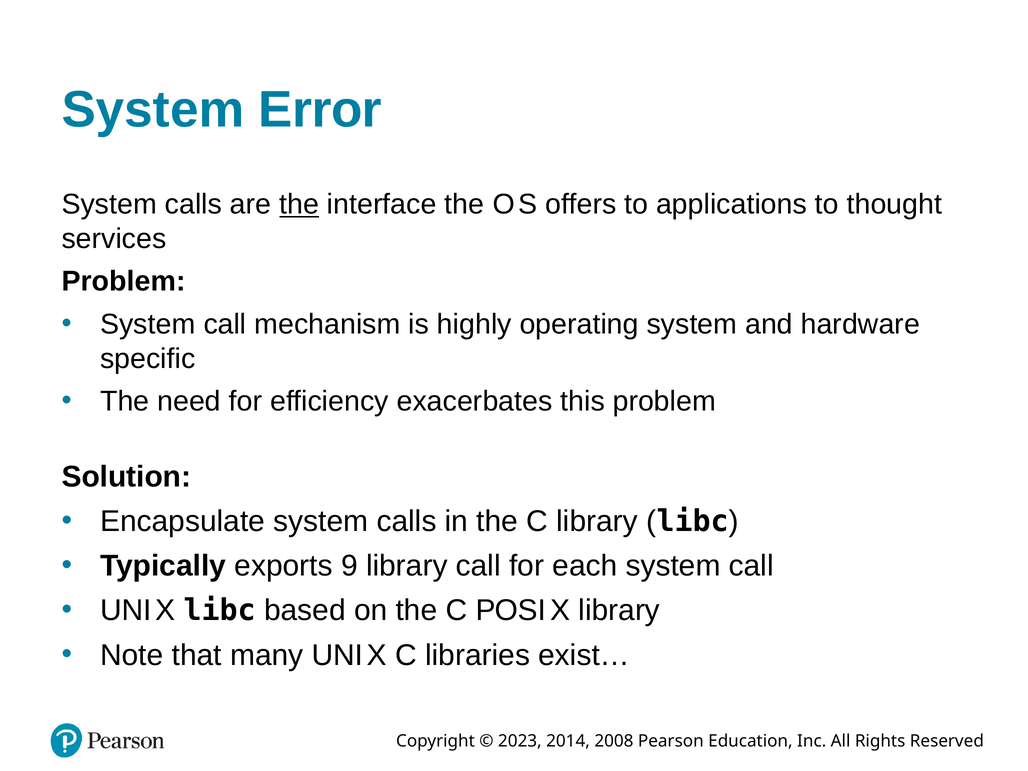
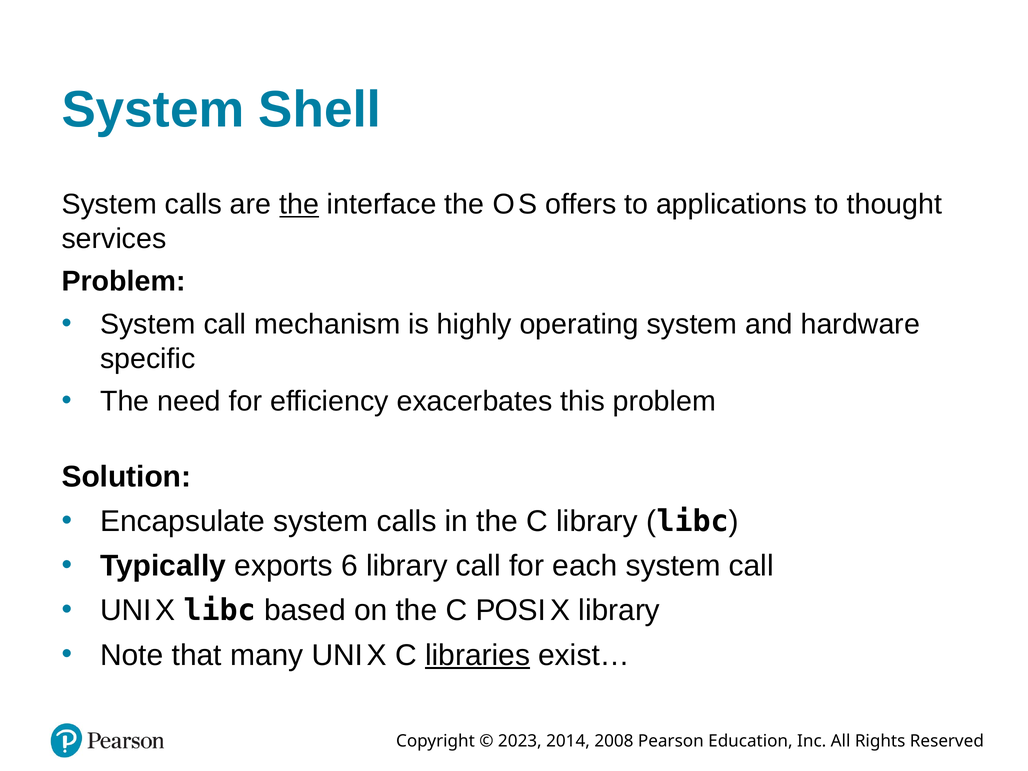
Error: Error -> Shell (320, 110)
9: 9 -> 6 (349, 566)
libraries underline: none -> present (478, 655)
